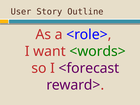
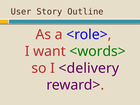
<forecast: <forecast -> <delivery (89, 68)
